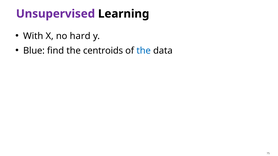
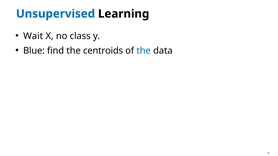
Unsupervised colour: purple -> blue (56, 14)
With: With -> Wait (33, 36)
hard: hard -> class (80, 36)
